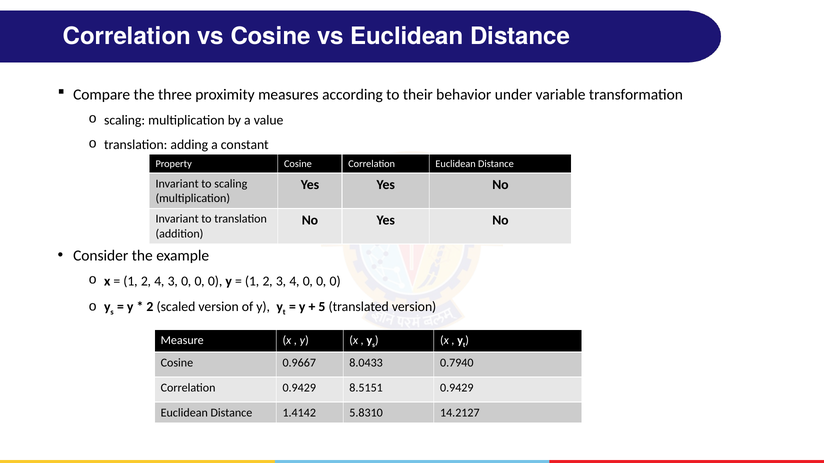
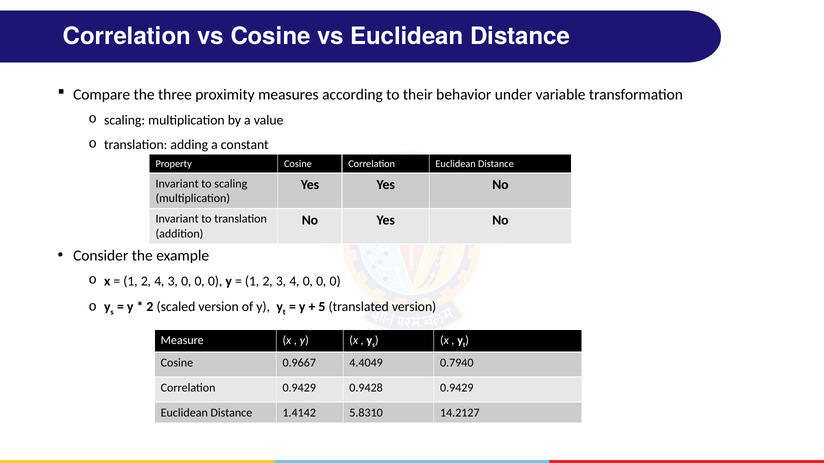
8.0433: 8.0433 -> 4.4049 (366, 363)
8.5151: 8.5151 -> 0.9428 (366, 388)
